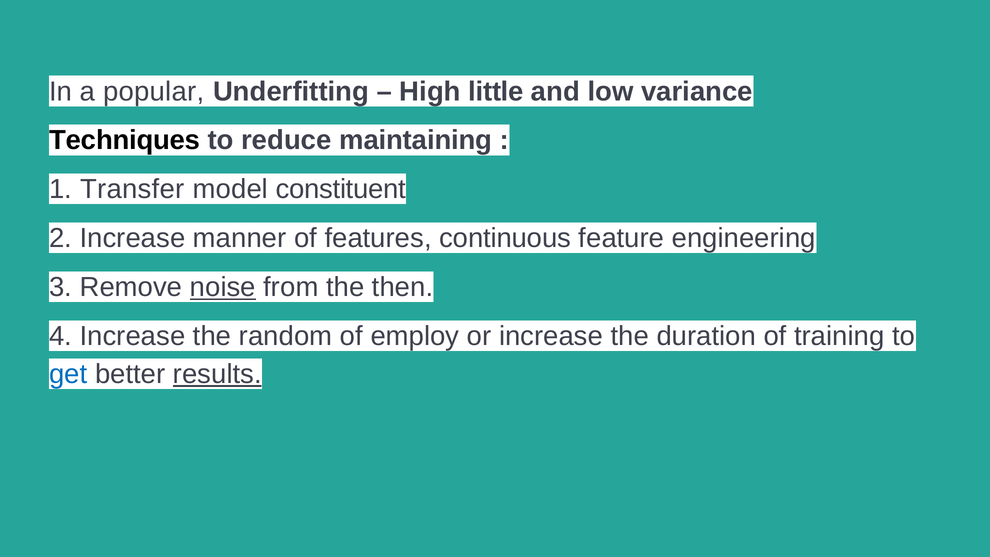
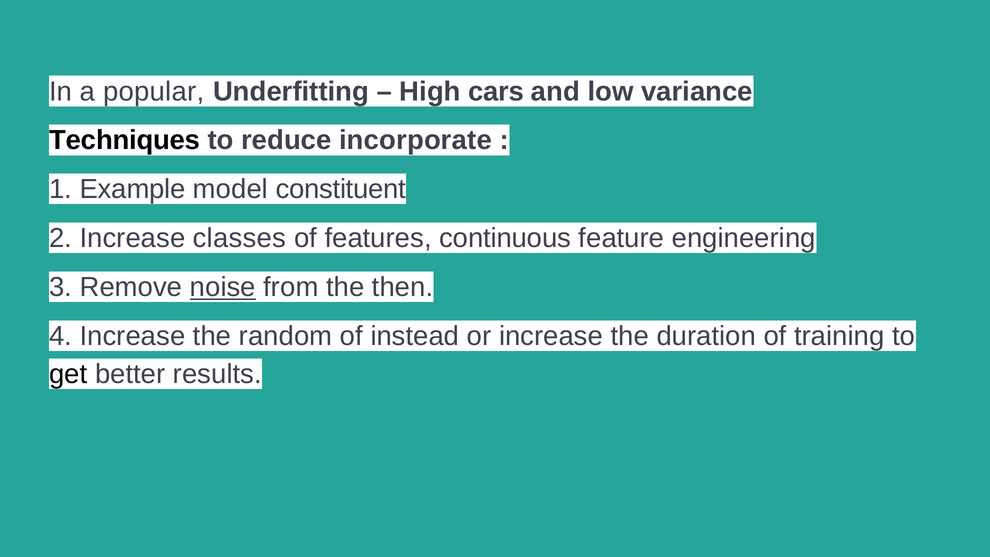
little: little -> cars (496, 91)
maintaining: maintaining -> incorporate (416, 140)
Transfer: Transfer -> Example (133, 189)
manner: manner -> classes (240, 238)
employ: employ -> instead (415, 336)
get colour: blue -> black (68, 374)
results underline: present -> none (217, 374)
